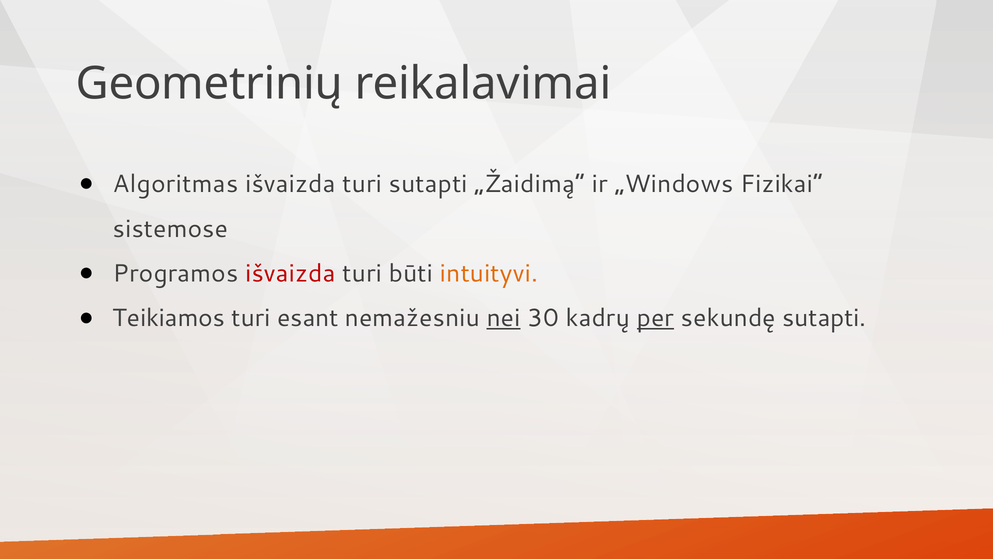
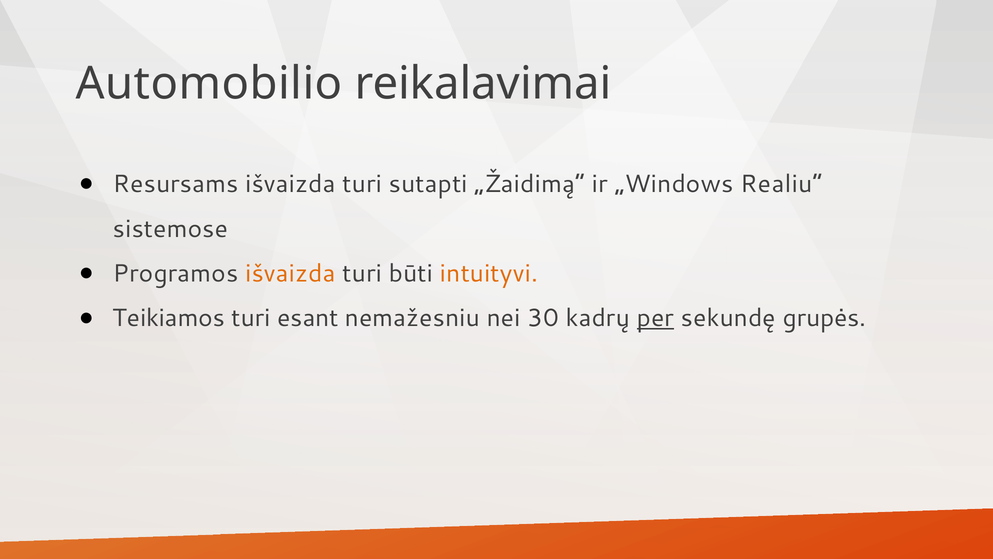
Geometrinių: Geometrinių -> Automobilio (209, 83)
Algoritmas: Algoritmas -> Resursams (176, 184)
Fizikai“: Fizikai“ -> Realiu“ (782, 184)
išvaizda colour: red -> orange (290, 273)
nei underline: present -> none (504, 318)
sekundę sutapti: sutapti -> grupės (824, 318)
